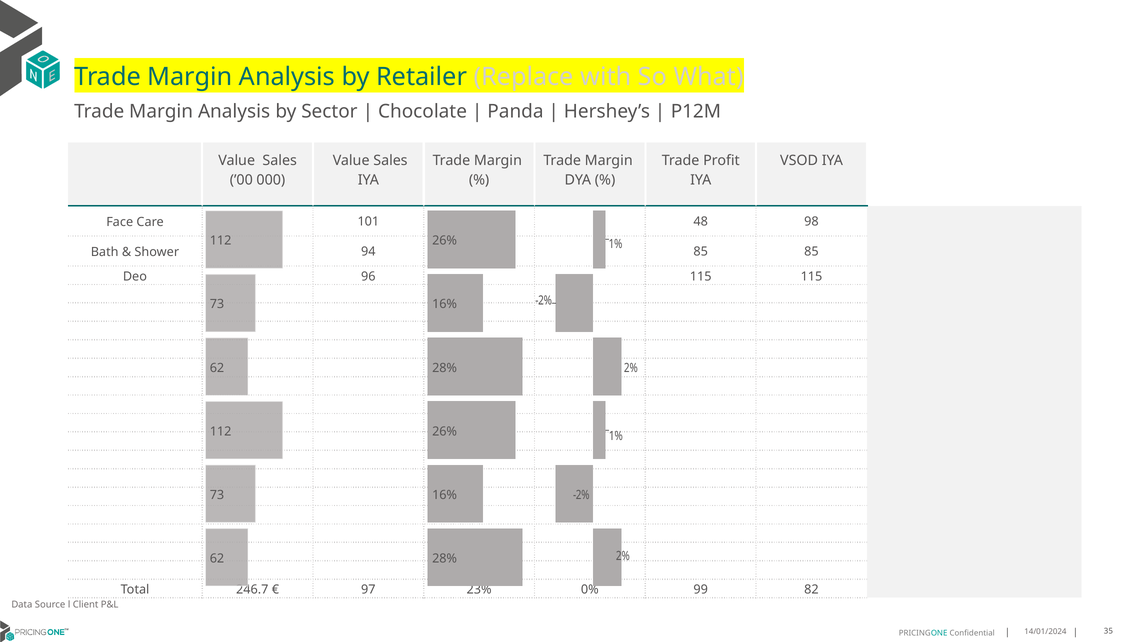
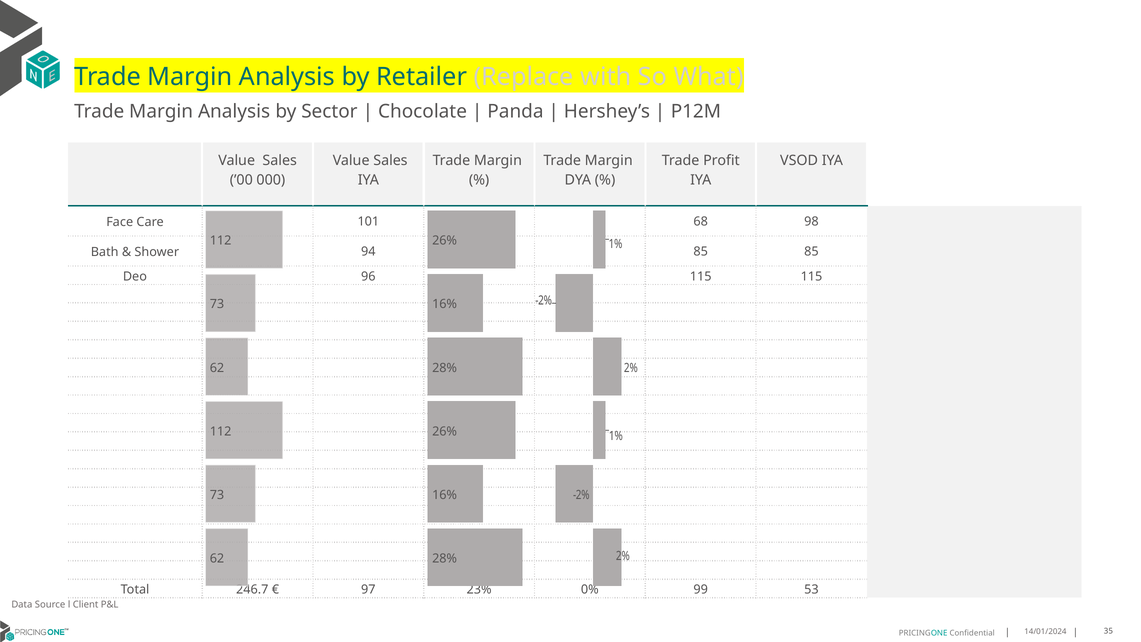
48: 48 -> 68 (701, 222)
82: 82 -> 53 (811, 589)
